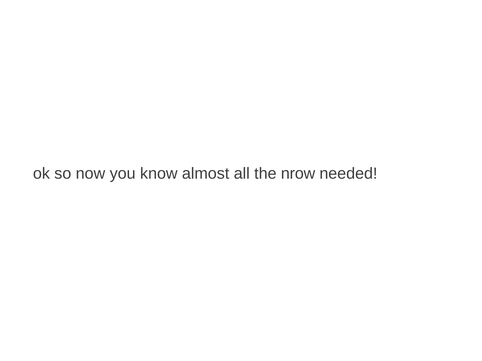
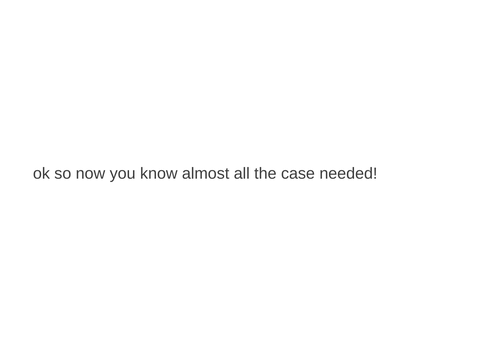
nrow: nrow -> case (298, 174)
